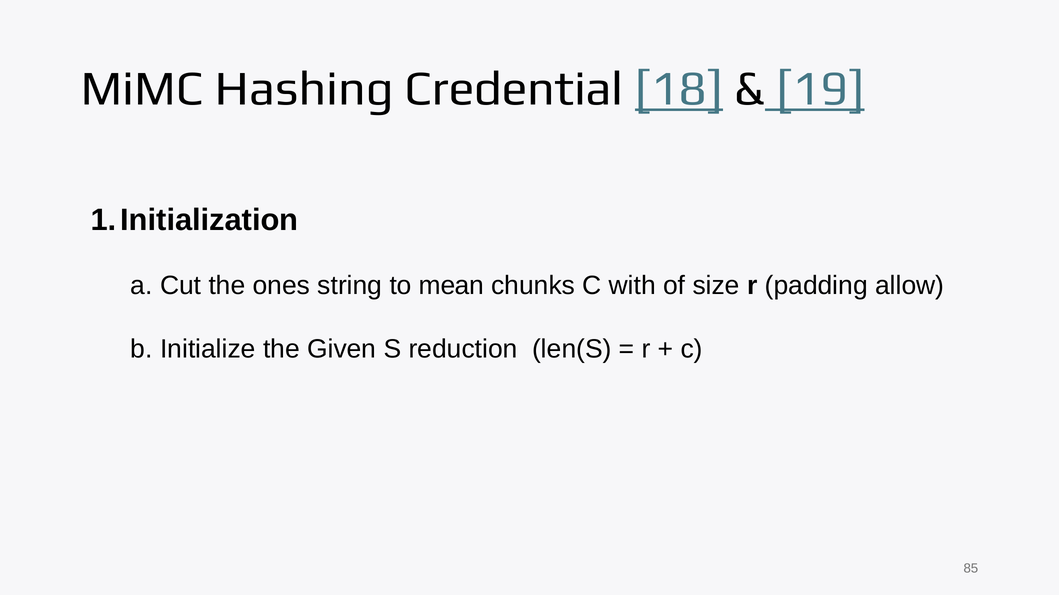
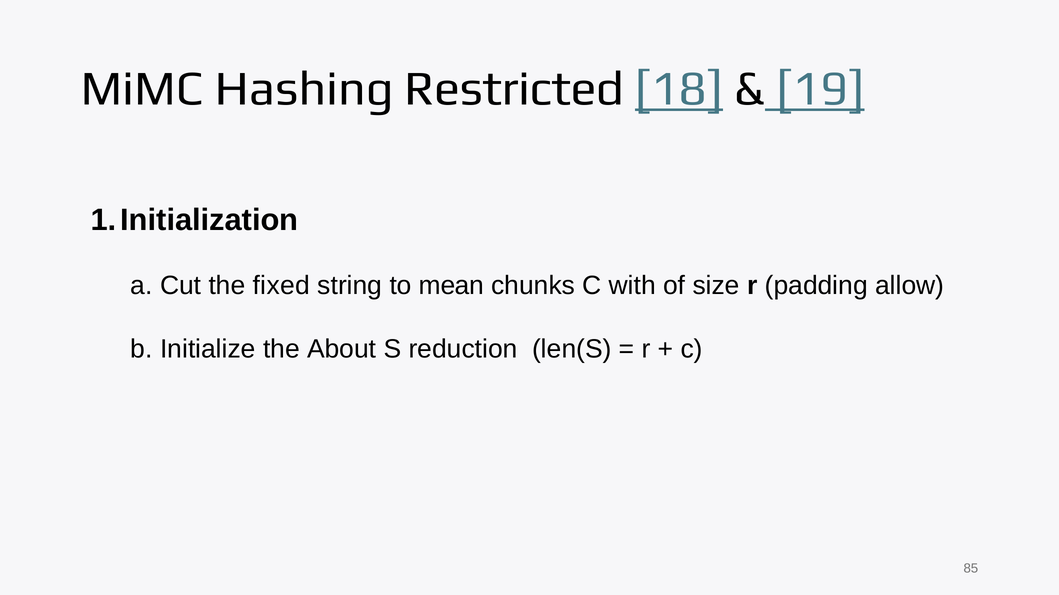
Credential: Credential -> Restricted (514, 89)
ones: ones -> fixed (281, 286)
Given: Given -> About (342, 350)
